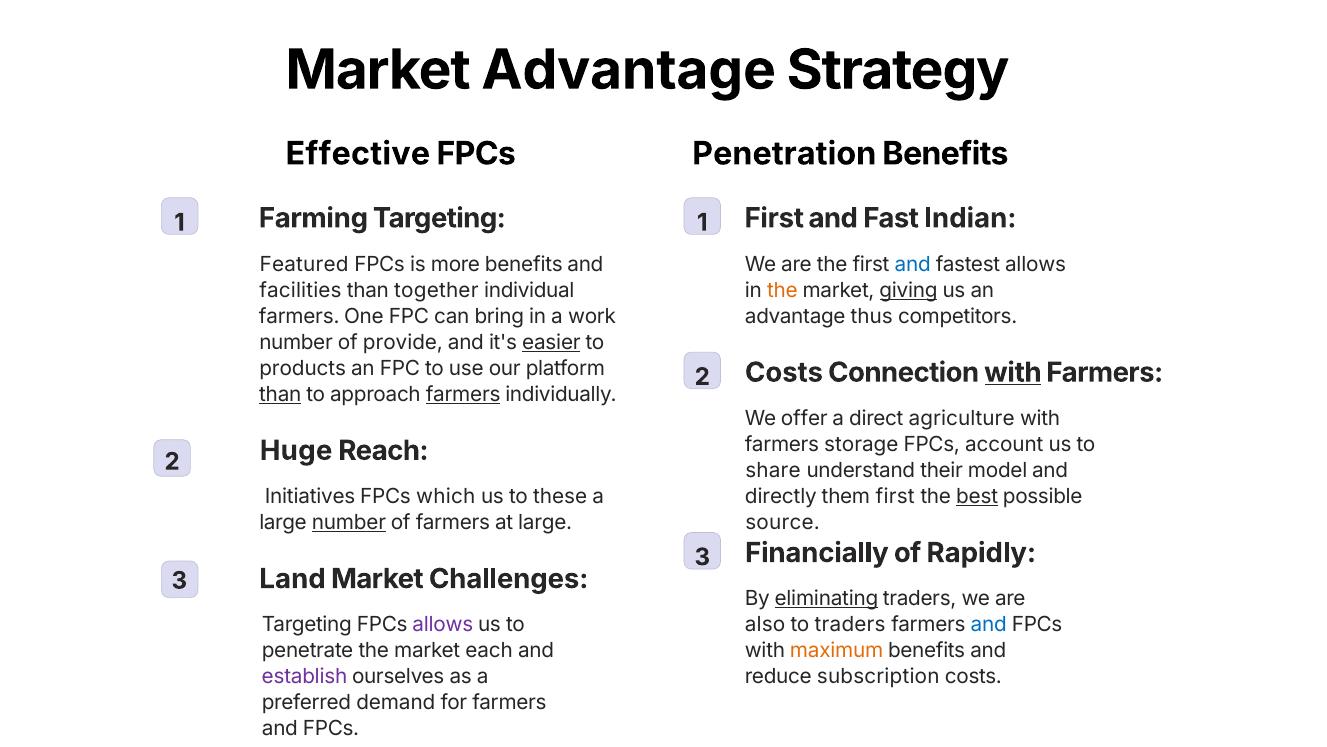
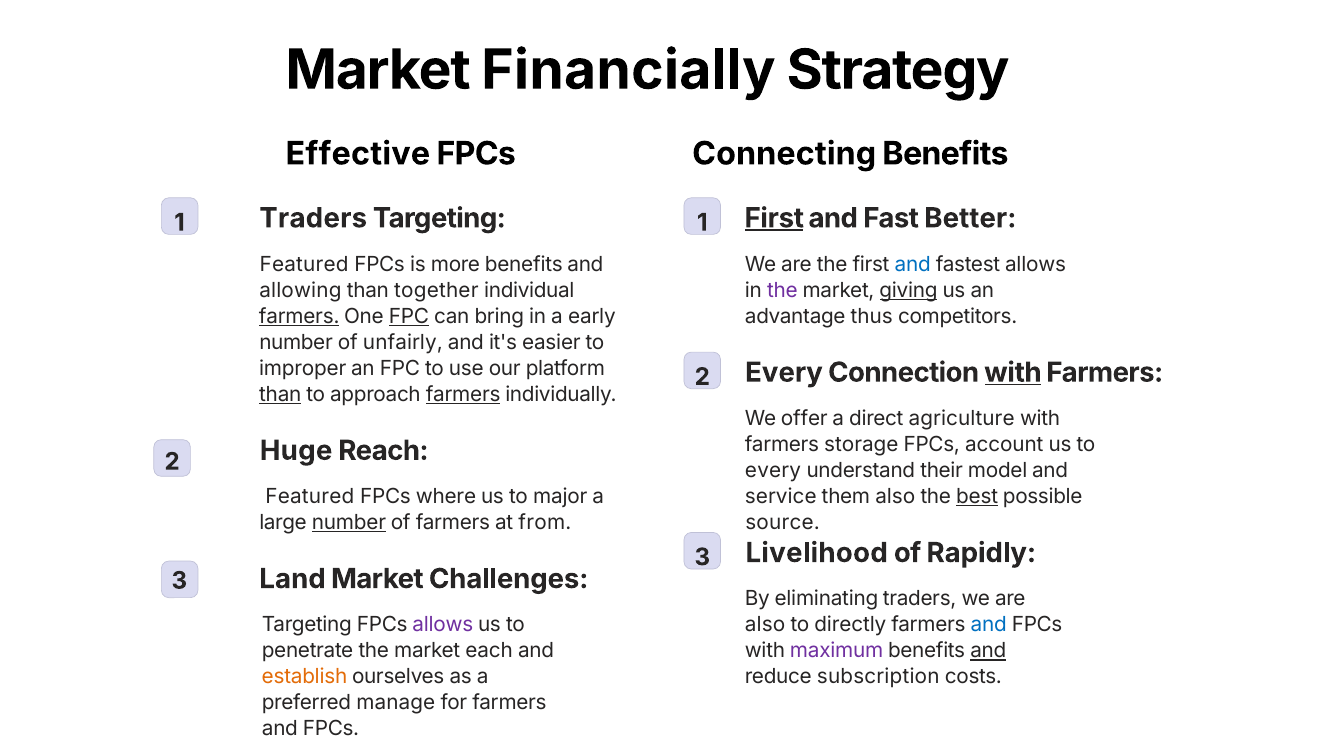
Market Advantage: Advantage -> Financially (628, 70)
Penetration: Penetration -> Connecting (784, 154)
1 Farming: Farming -> Traders (313, 218)
First underline: none -> present (774, 218)
Indian: Indian -> Better (970, 218)
facilities: facilities -> allowing (300, 290)
the colour: orange -> purple (782, 290)
farmers underline: none -> present (299, 316)
FPC underline: none -> present (409, 316)
work: work -> early (592, 316)
provide: provide -> unfairly (403, 342)
easier underline: present -> none (551, 342)
products: products -> improper (303, 368)
2 Costs: Costs -> Every (784, 372)
share: share -> every (773, 470)
Initiatives: Initiatives -> Featured (310, 496)
which: which -> where (446, 496)
these: these -> major (560, 496)
directly: directly -> service (781, 496)
them first: first -> also (895, 496)
at large: large -> from (545, 522)
Financially: Financially -> Livelihood (817, 552)
eliminating underline: present -> none (826, 598)
to traders: traders -> directly (850, 624)
maximum colour: orange -> purple (837, 650)
and underline: none -> present (988, 650)
establish colour: purple -> orange (304, 676)
demand: demand -> manage (396, 703)
